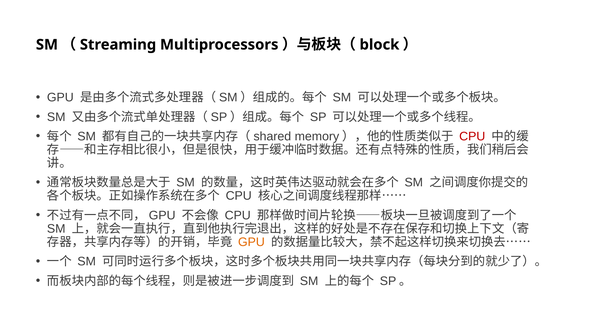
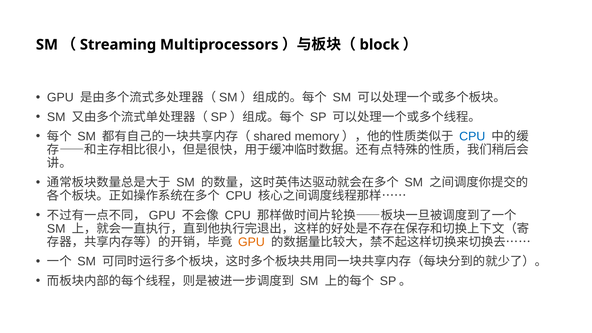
CPU colour: red -> blue (472, 136)
